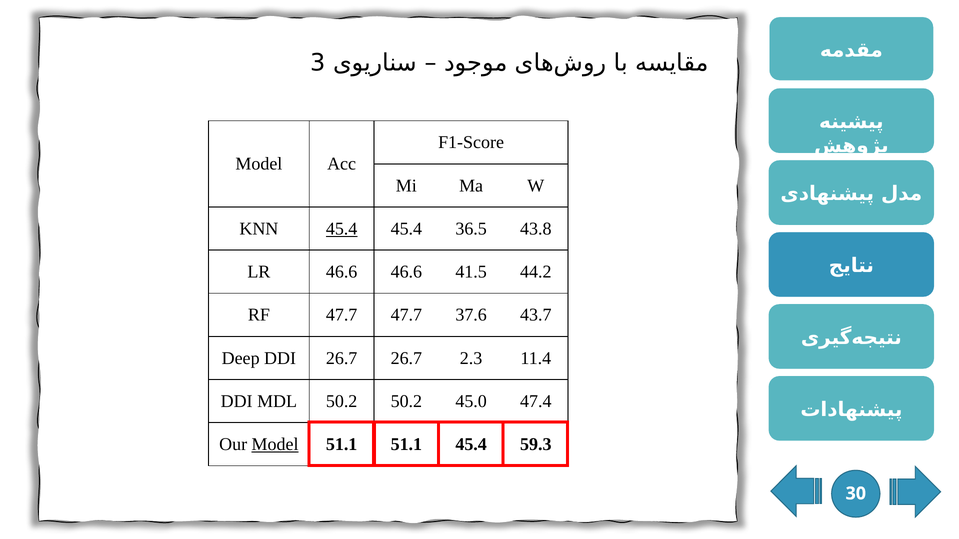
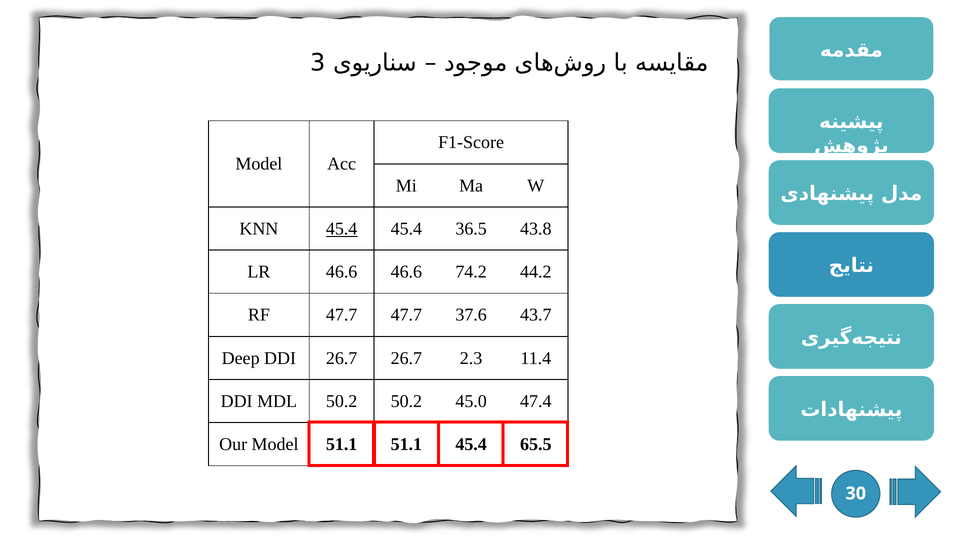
41.5: 41.5 -> 74.2 (471, 272)
Model underline: present -> none (275, 445)
59.3: 59.3 -> 65.5 (536, 445)
